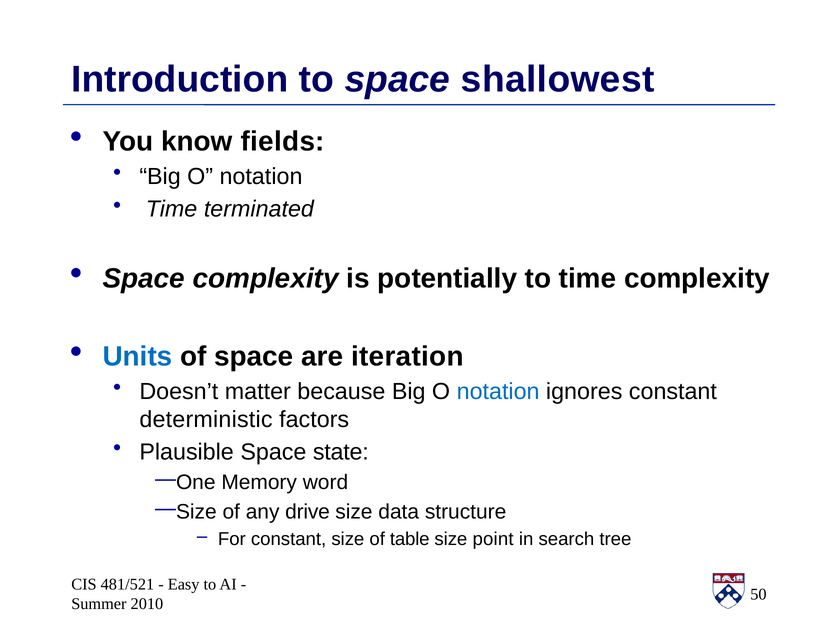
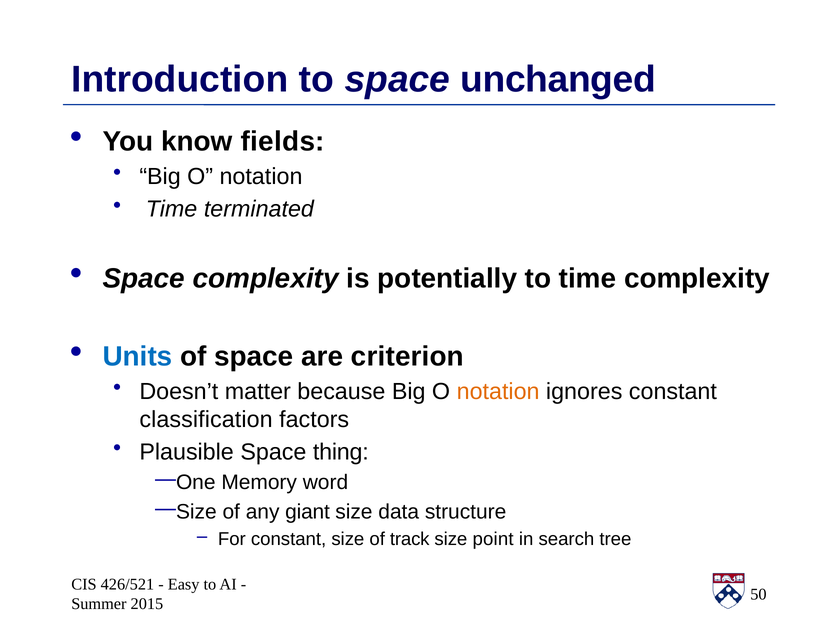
shallowest: shallowest -> unchanged (558, 79)
iteration: iteration -> criterion (407, 357)
notation colour: blue -> orange (498, 392)
deterministic: deterministic -> classification (206, 420)
state: state -> thing (341, 452)
drive: drive -> giant (308, 512)
table: table -> track (410, 540)
481/521: 481/521 -> 426/521 (127, 585)
2010: 2010 -> 2015 (147, 604)
